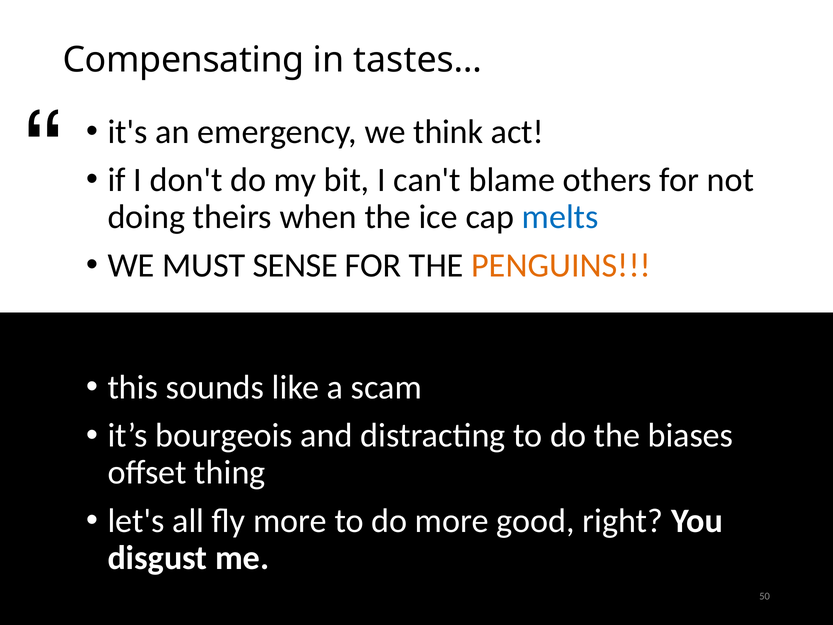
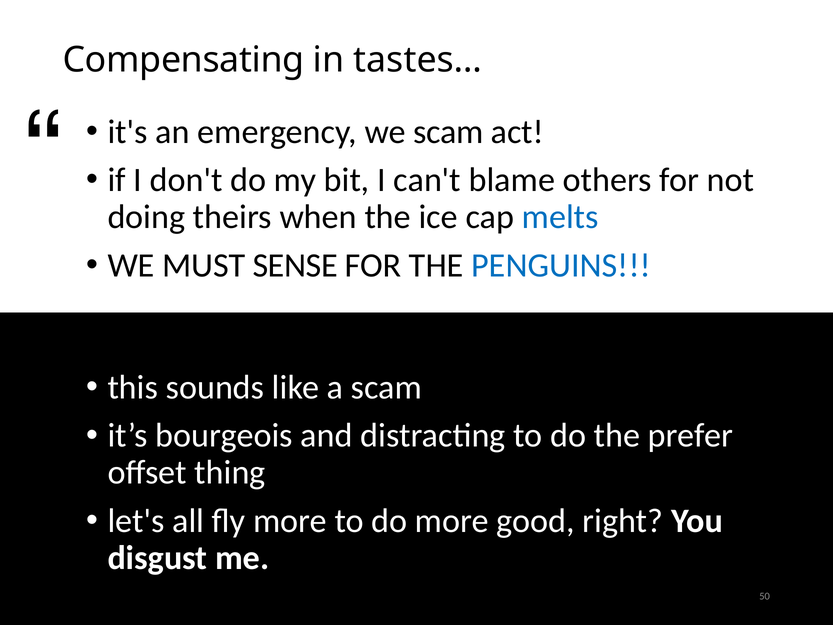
we think: think -> scam (448, 132)
PENGUINS colour: orange -> blue (561, 265)
biases: biases -> prefer (690, 436)
